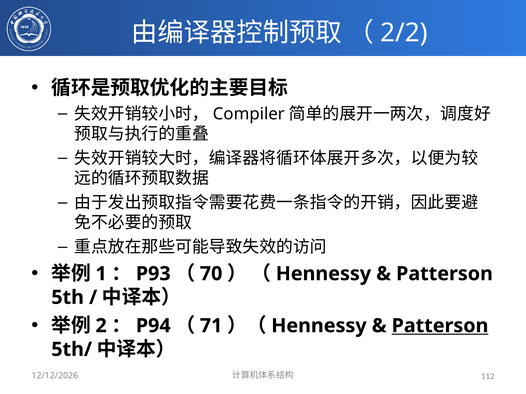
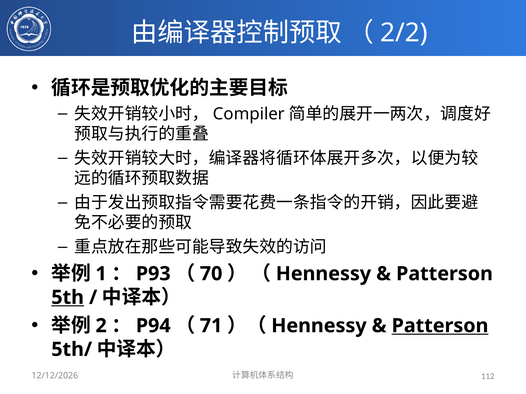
5th underline: none -> present (68, 298)
